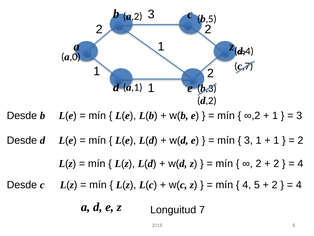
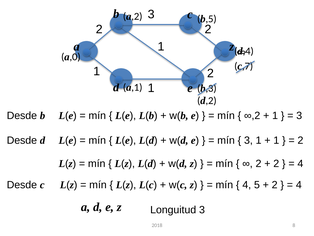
Longuitud 7: 7 -> 3 (202, 209)
